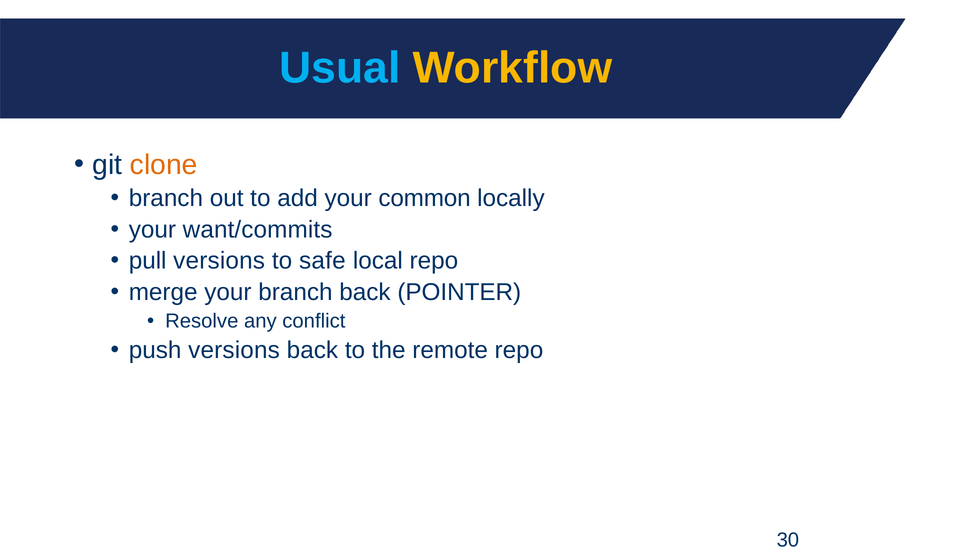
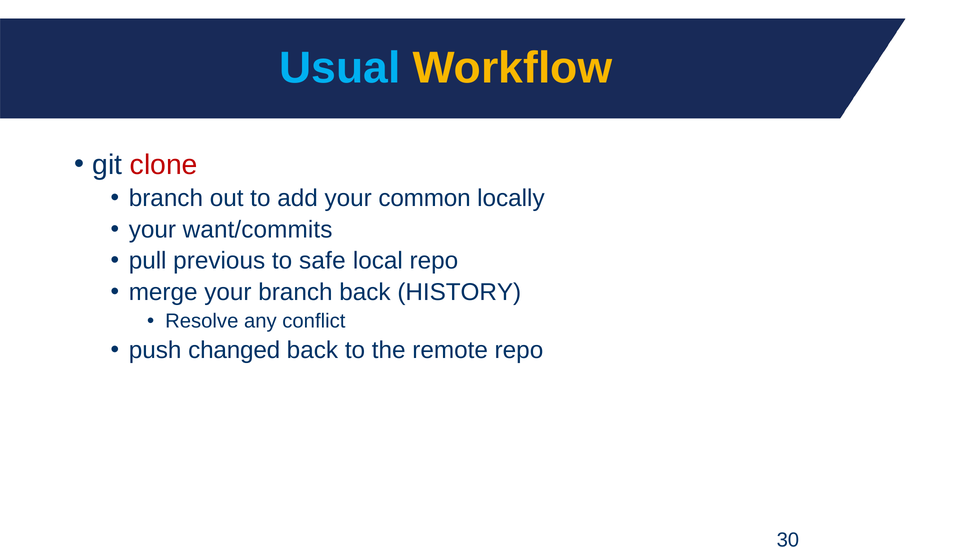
clone colour: orange -> red (164, 165)
pull versions: versions -> previous (219, 261)
POINTER: POINTER -> HISTORY (459, 292)
push versions: versions -> changed (234, 350)
